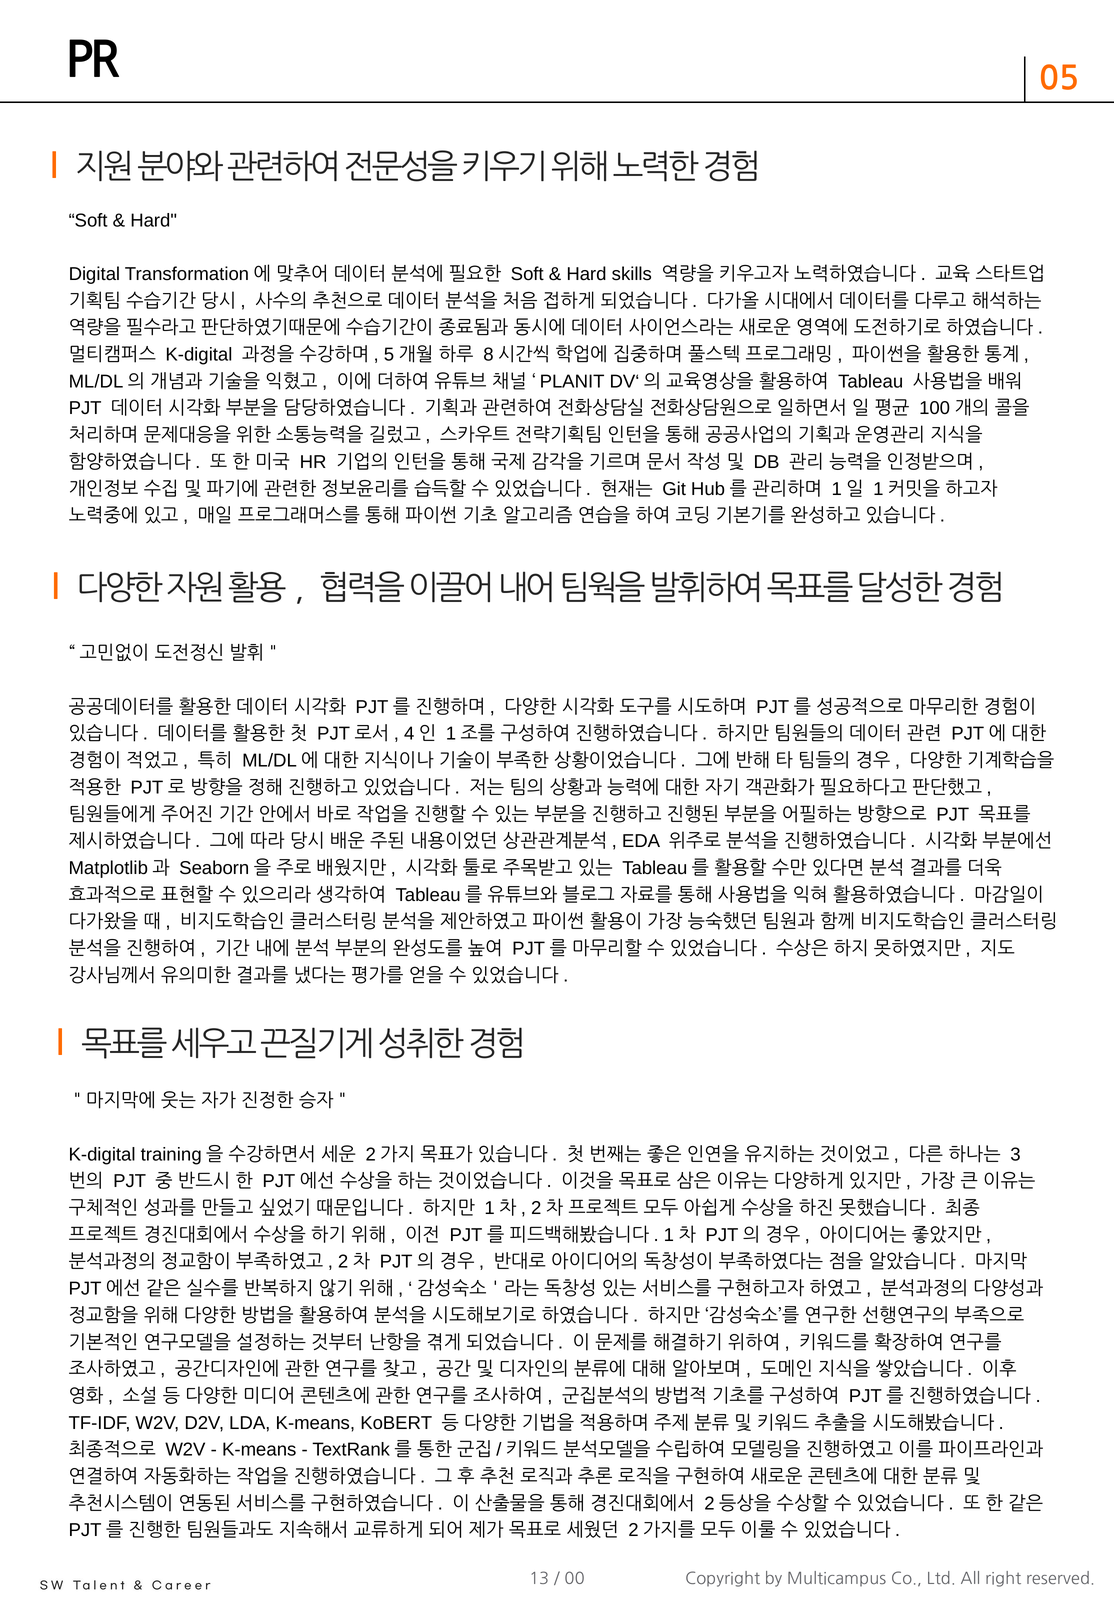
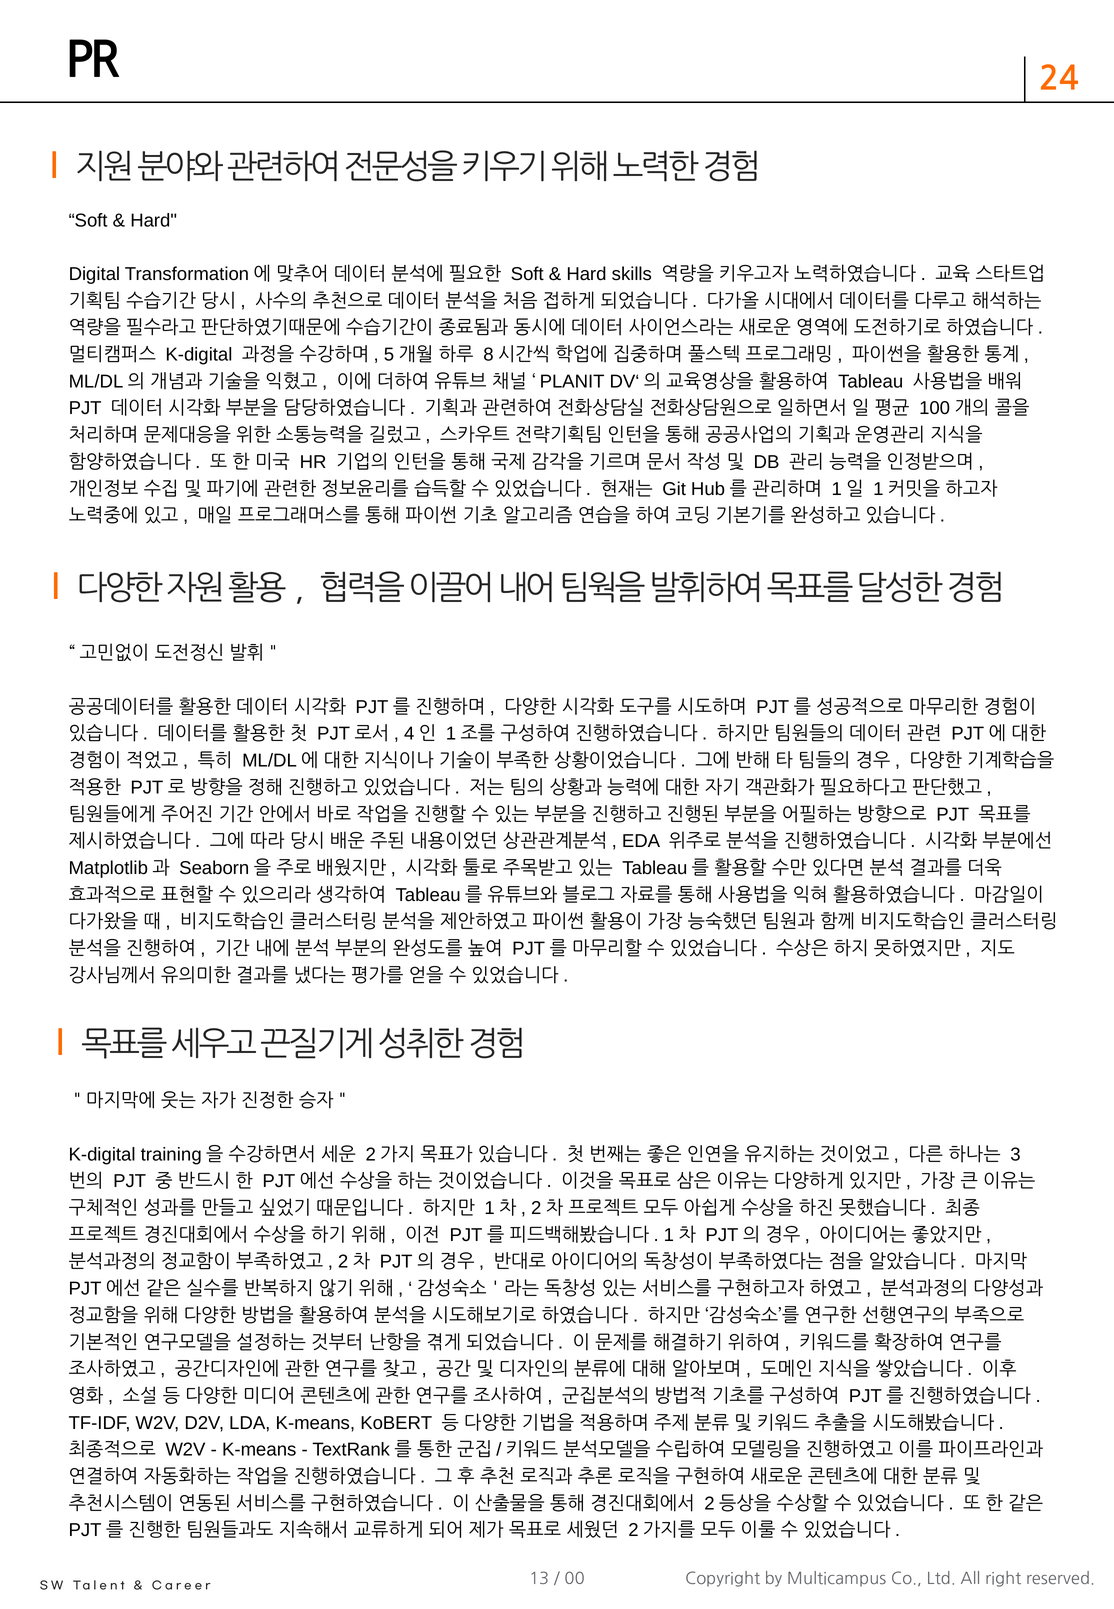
05: 05 -> 24 (1059, 79)
